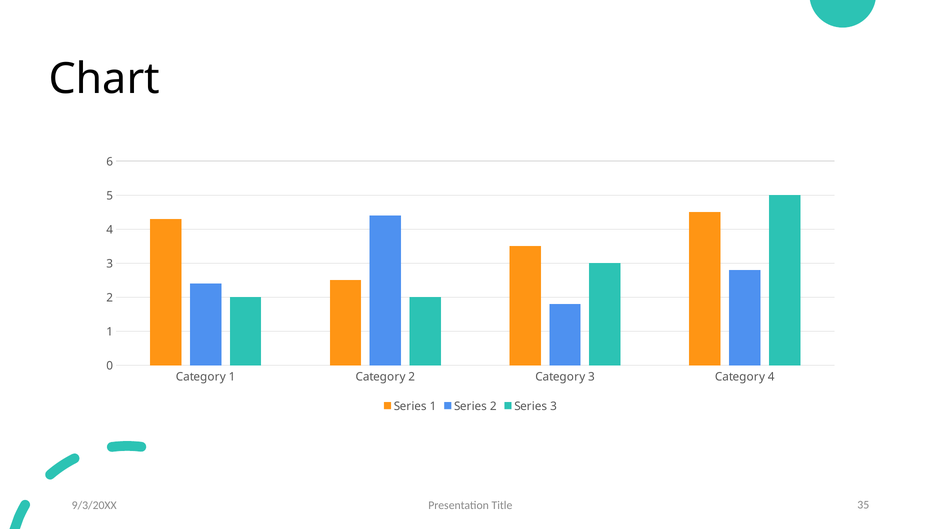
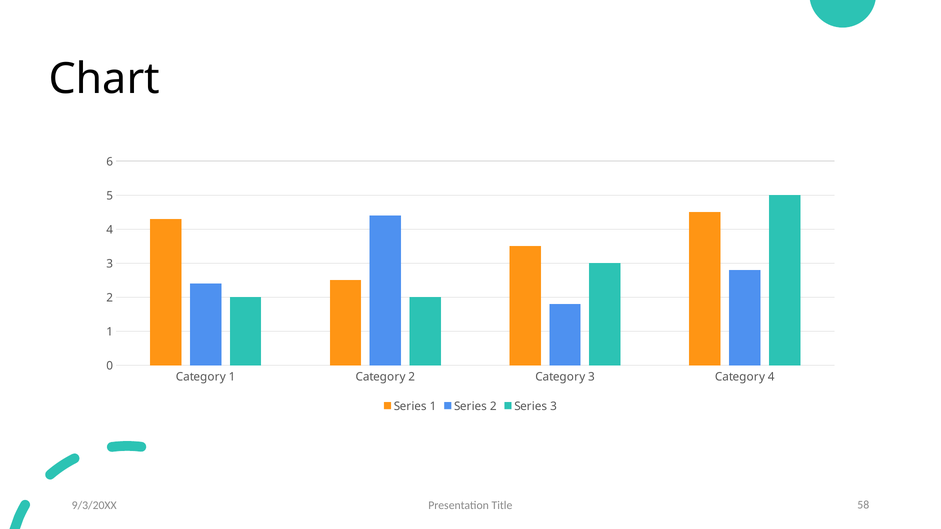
35: 35 -> 58 (863, 505)
